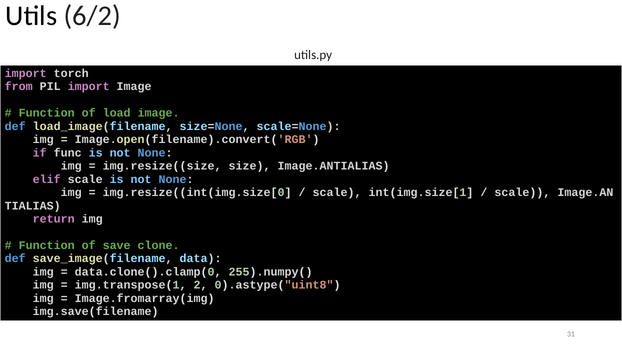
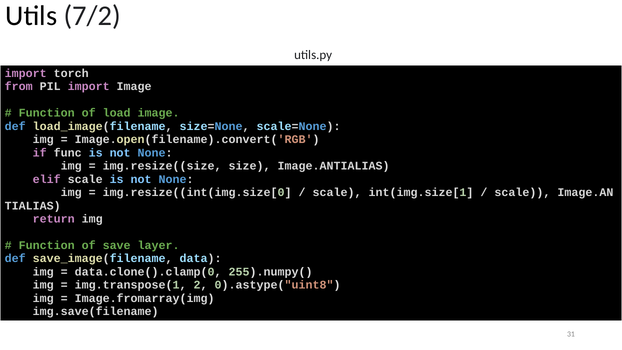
6/2: 6/2 -> 7/2 (92, 16)
clone: clone -> layer (159, 245)
